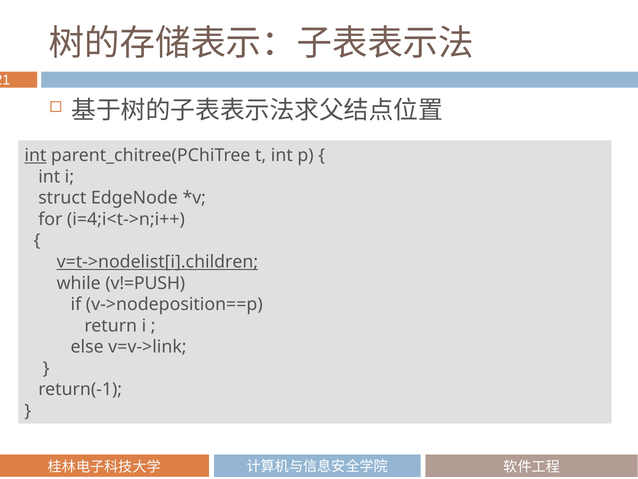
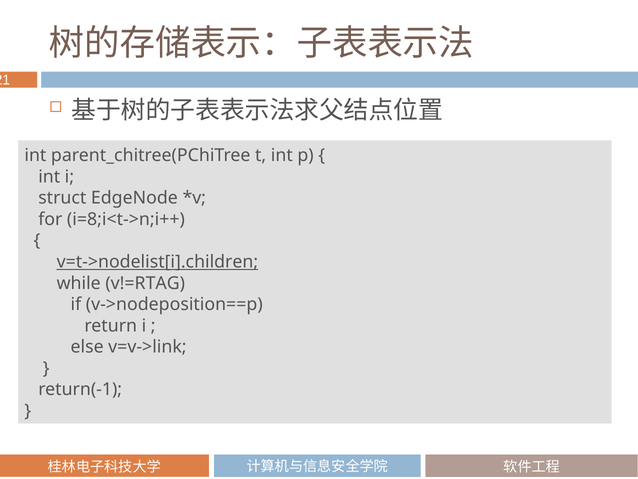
int underline: present -> none (35, 155)
i=4;i<t->n;i++: i=4;i<t->n;i++ -> i=8;i<t->n;i++ (126, 219)
v!=PUSH: v!=PUSH -> v!=RTAG (145, 283)
